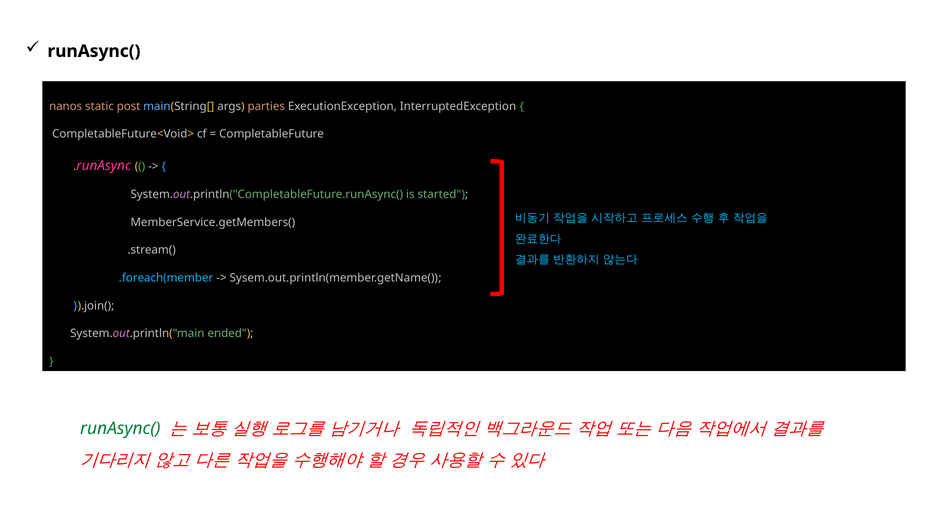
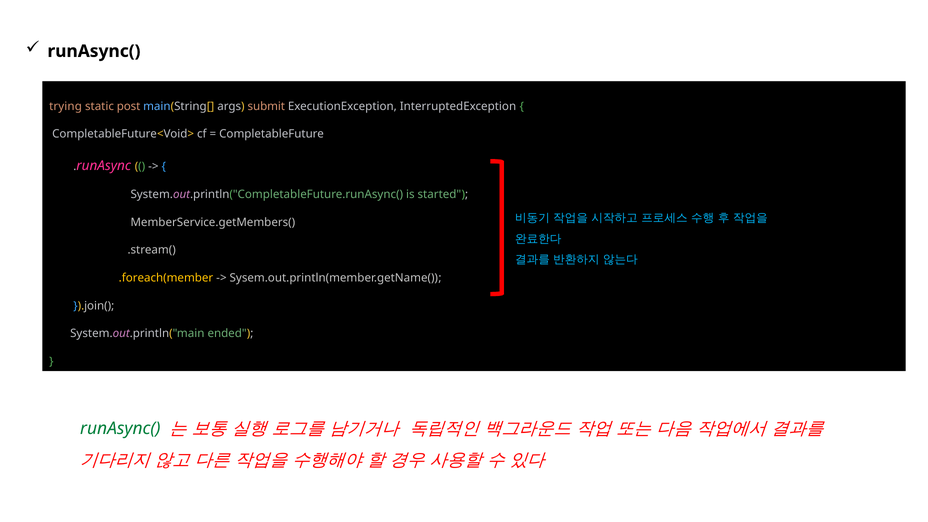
nanos: nanos -> trying (66, 106)
parties: parties -> submit (266, 106)
.foreach(member colour: light blue -> yellow (166, 278)
